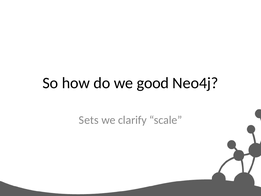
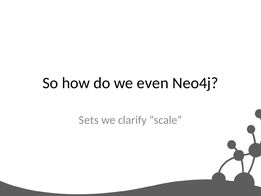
good: good -> even (153, 83)
